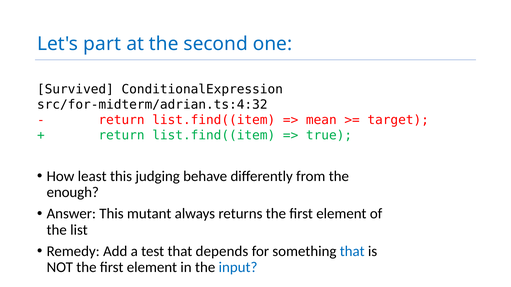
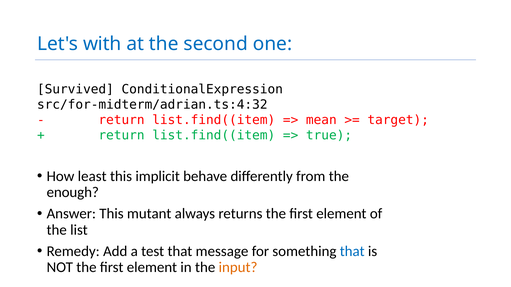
part: part -> with (102, 44)
judging: judging -> implicit (158, 177)
depends: depends -> message (222, 252)
input colour: blue -> orange (238, 268)
